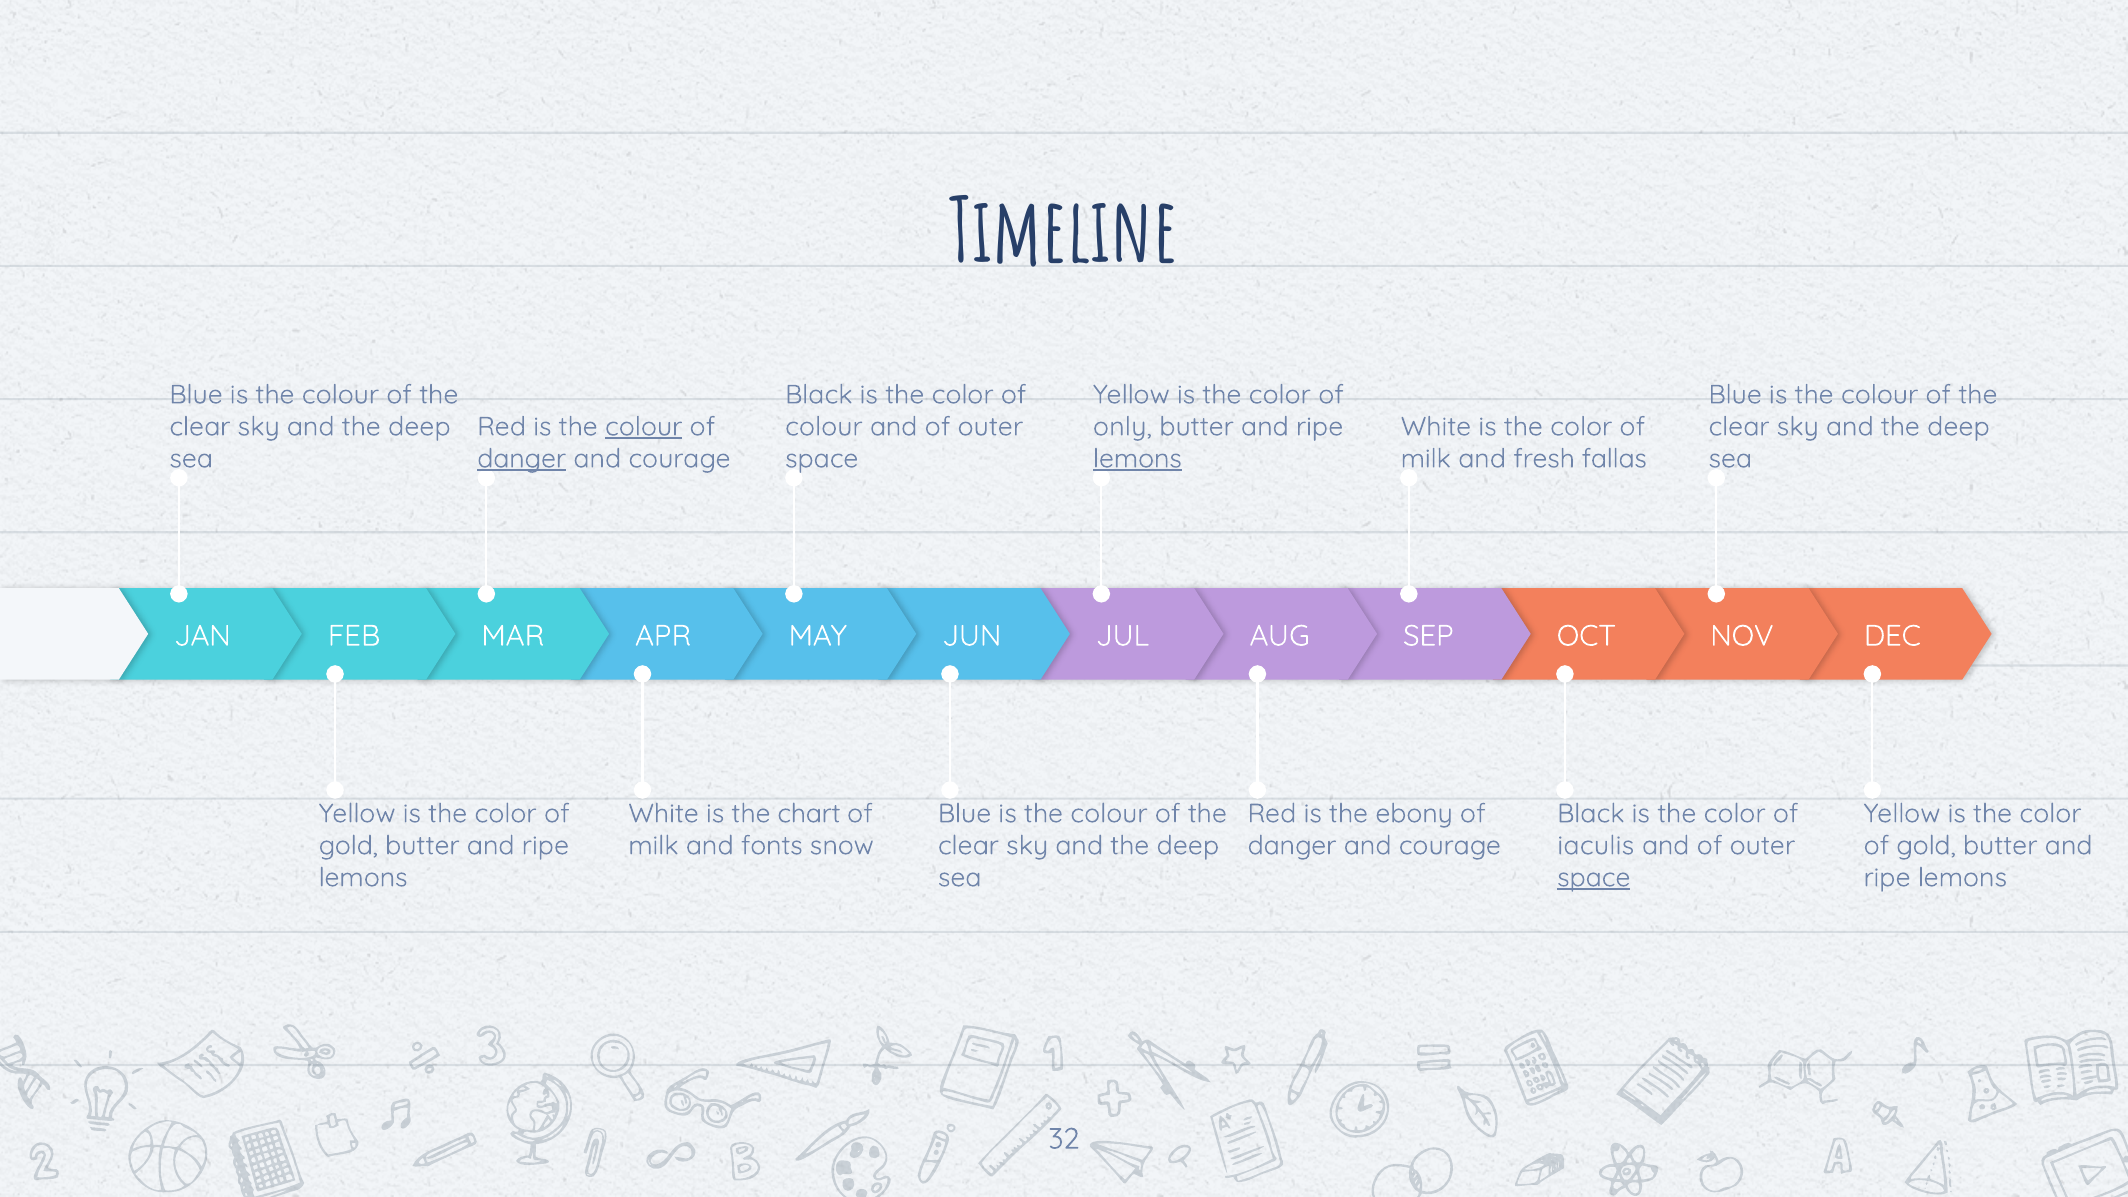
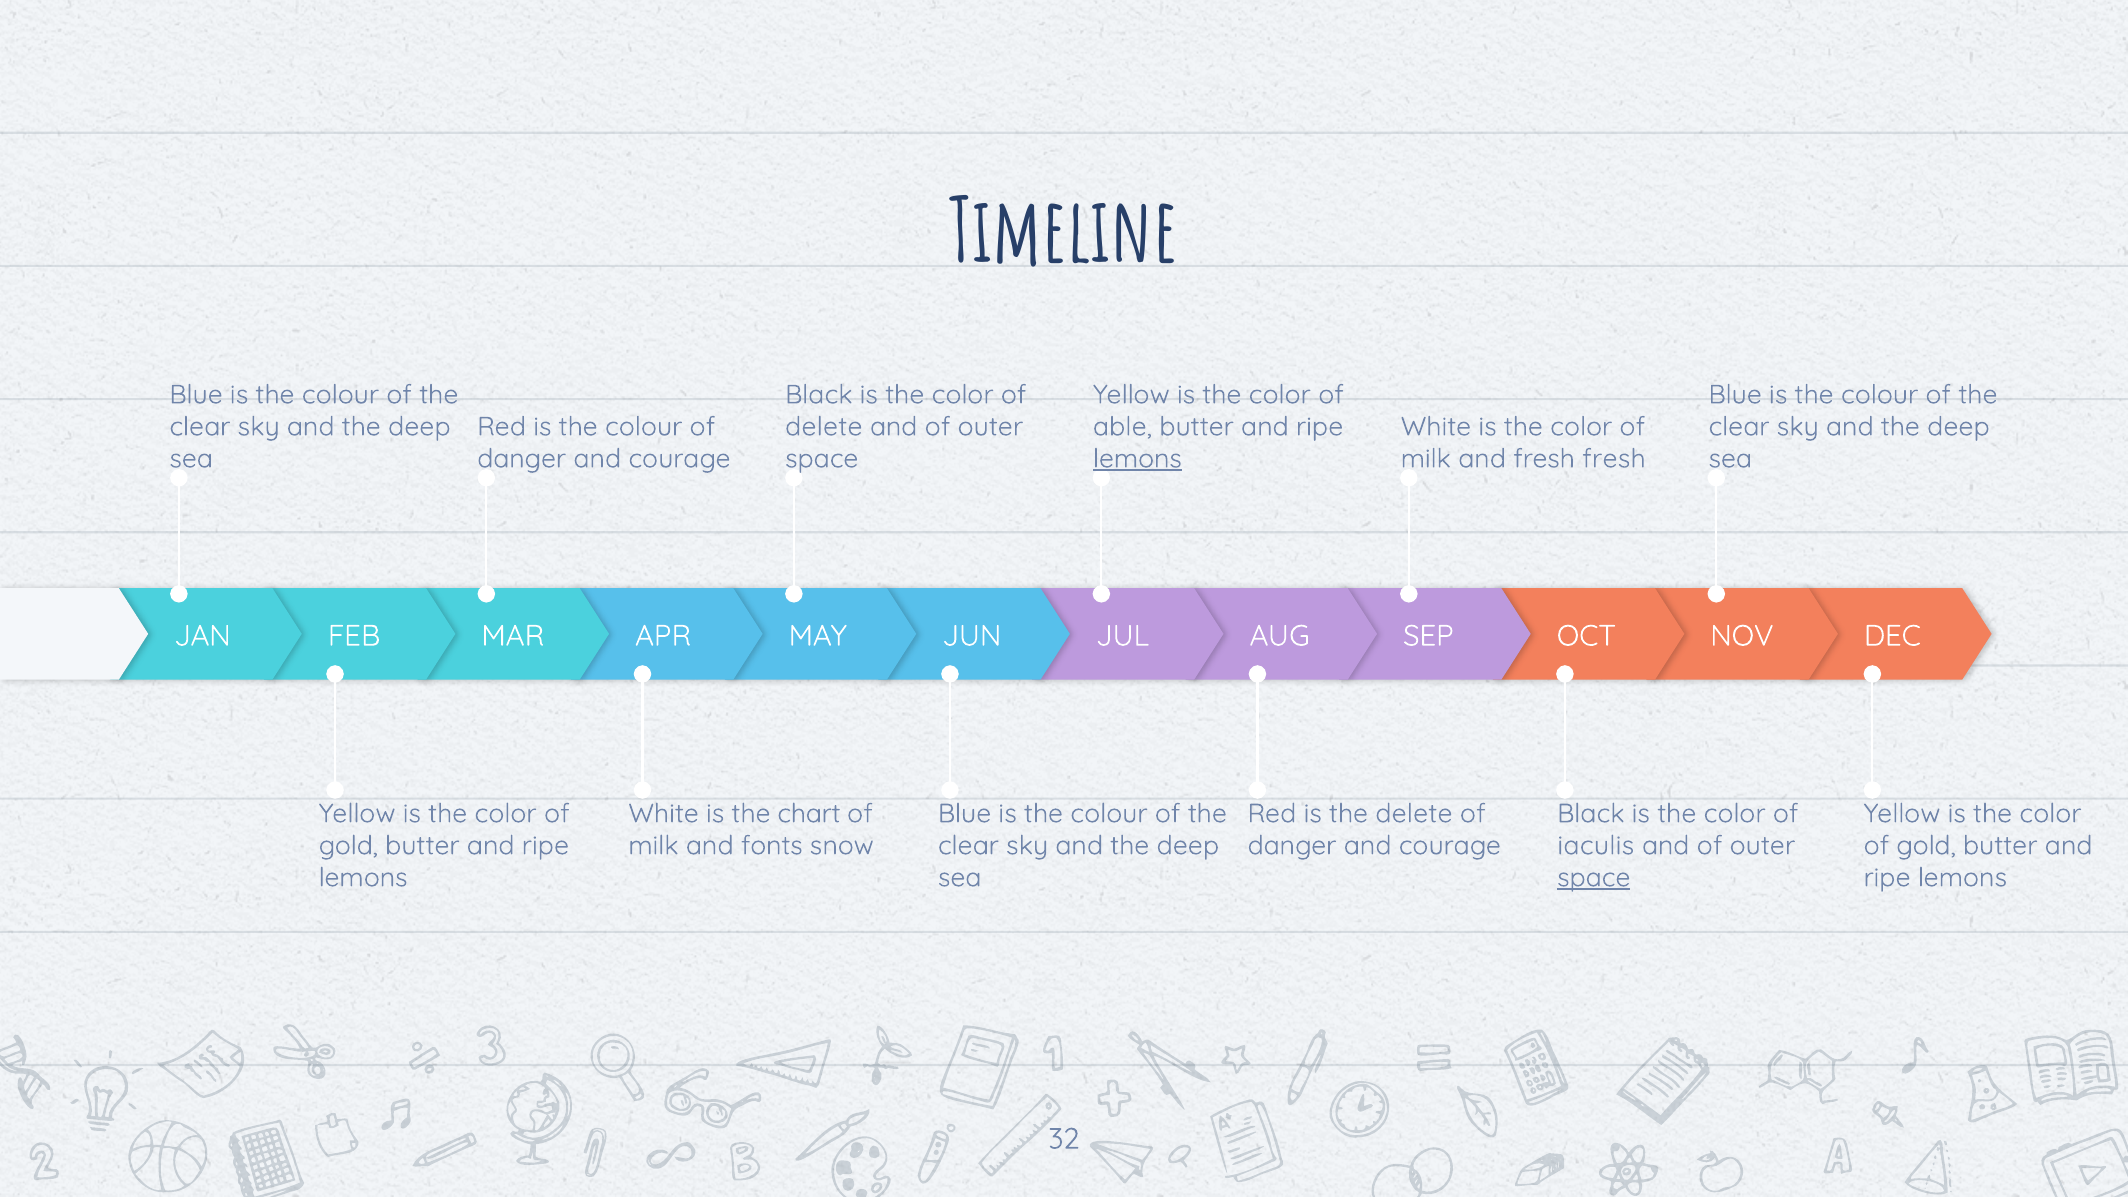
colour underline: present -> none (644, 427)
colour: colour -> delete (824, 427)
only: only -> able (1122, 427)
danger underline: present -> none (522, 459)
fresh fallas: fallas -> fresh (1614, 459)
the ebony: ebony -> delete (1414, 814)
